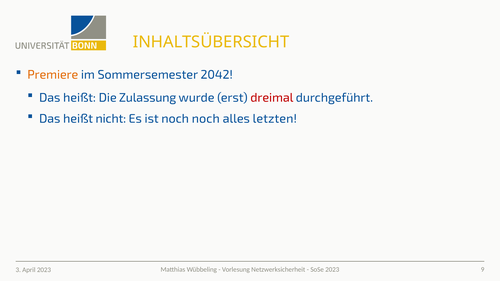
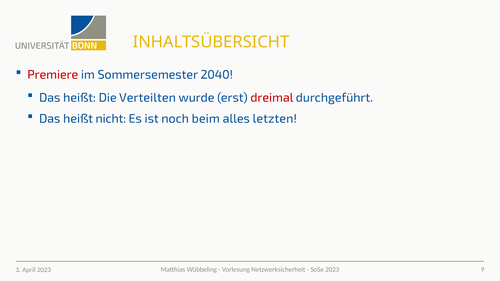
Premiere colour: orange -> red (53, 75)
2042: 2042 -> 2040 (217, 75)
Zulassung: Zulassung -> Verteilten (148, 98)
noch noch: noch -> beim (206, 119)
